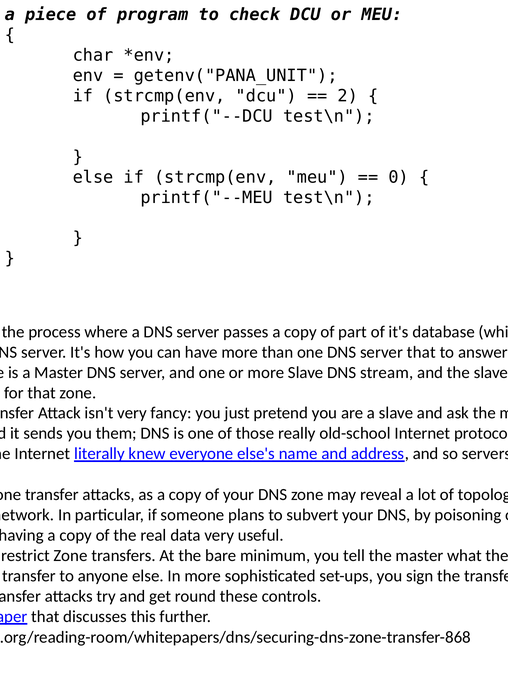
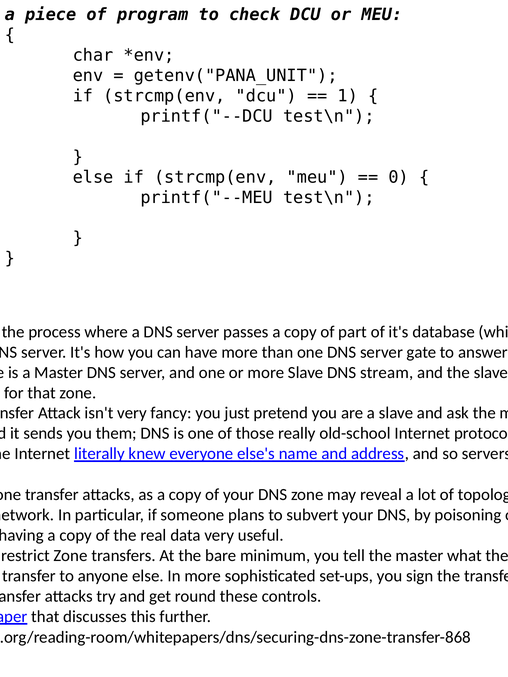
2: 2 -> 1 (348, 96)
server that: that -> gate (421, 352)
